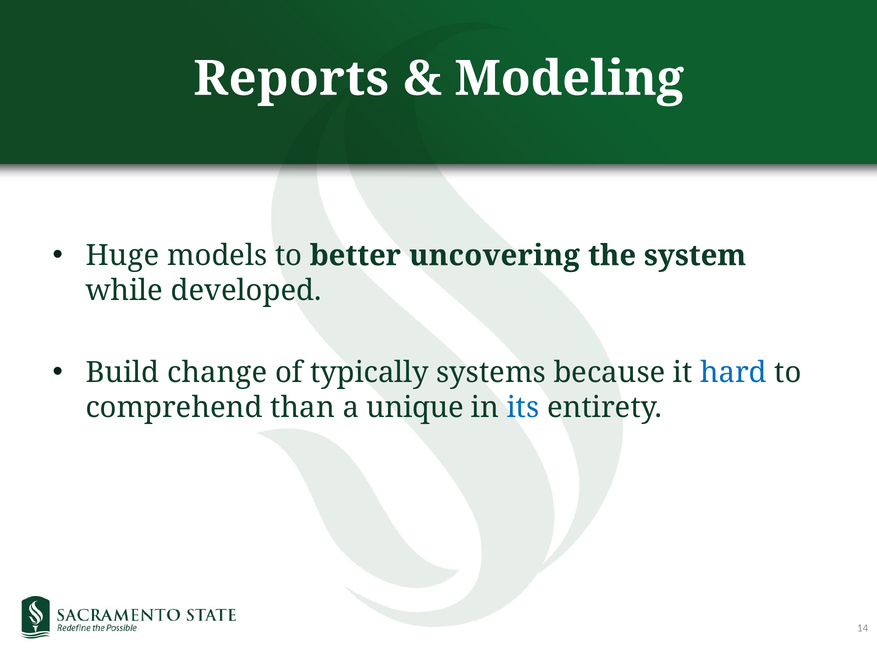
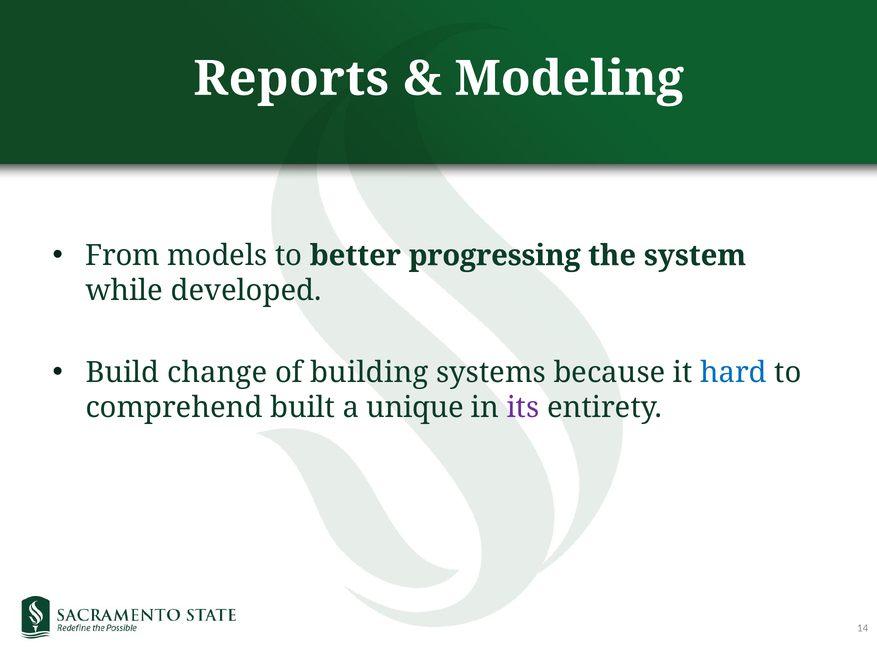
Huge: Huge -> From (123, 255)
uncovering: uncovering -> progressing (495, 255)
typically: typically -> building (369, 372)
than: than -> built (303, 407)
its colour: blue -> purple (523, 407)
